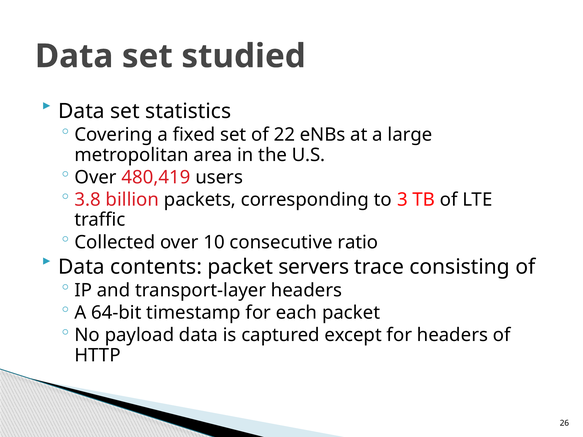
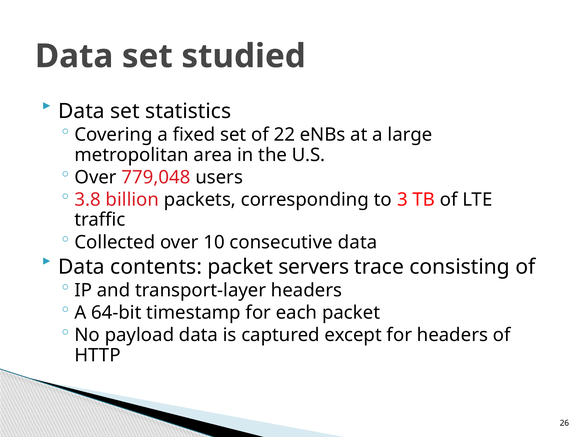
480,419: 480,419 -> 779,048 (156, 177)
consecutive ratio: ratio -> data (358, 242)
